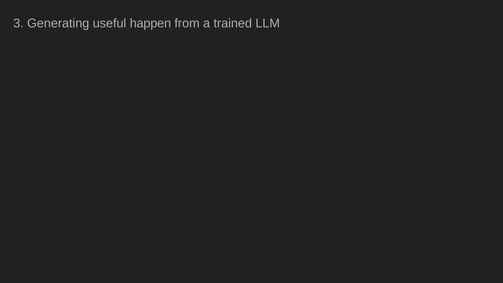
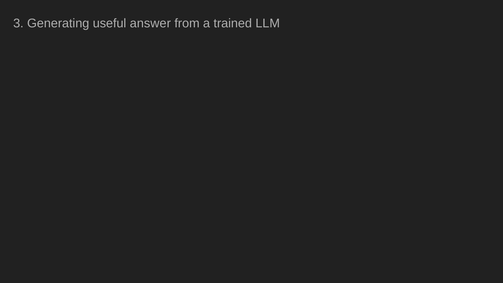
happen: happen -> answer (150, 23)
